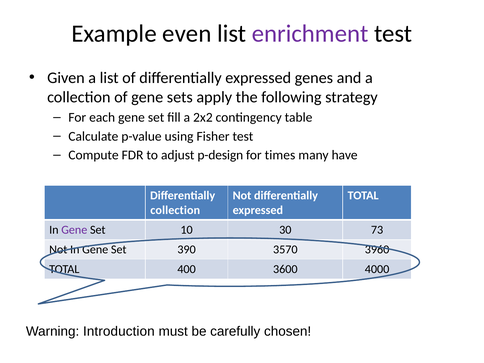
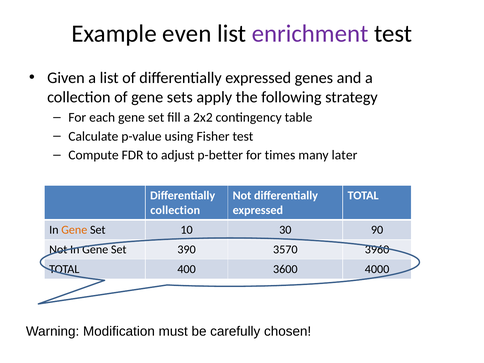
p-design: p-design -> p-better (220, 155)
have: have -> later (344, 155)
Gene colour: purple -> orange (74, 230)
73: 73 -> 90 (377, 230)
Introduction: Introduction -> Modification (119, 332)
